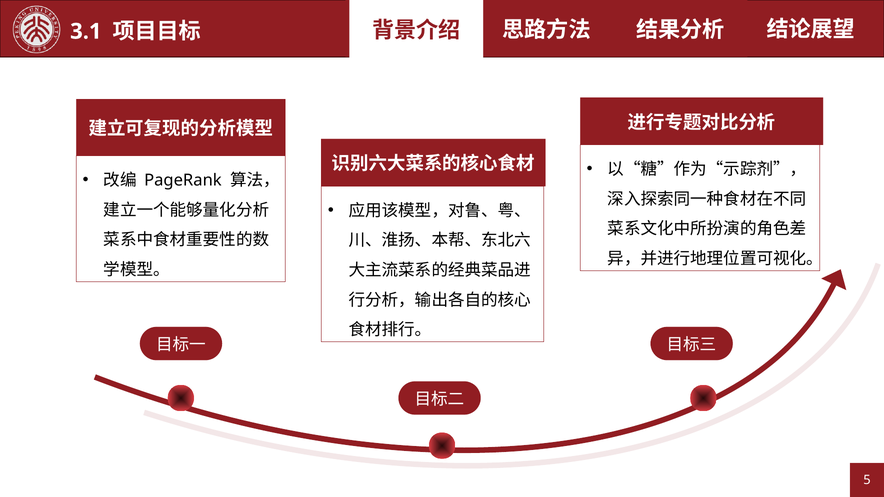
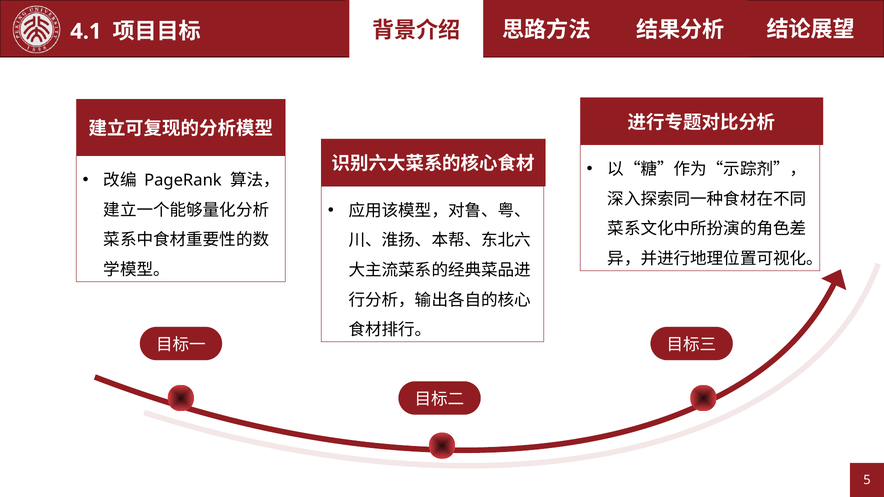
3.1: 3.1 -> 4.1 (86, 31)
